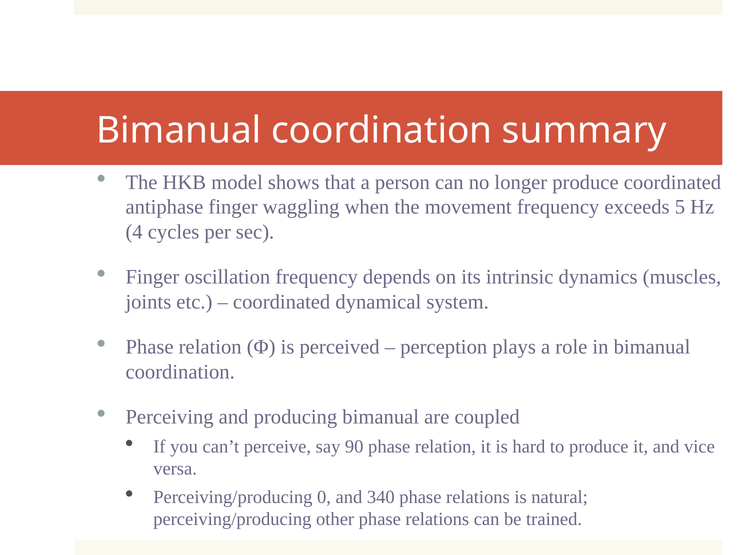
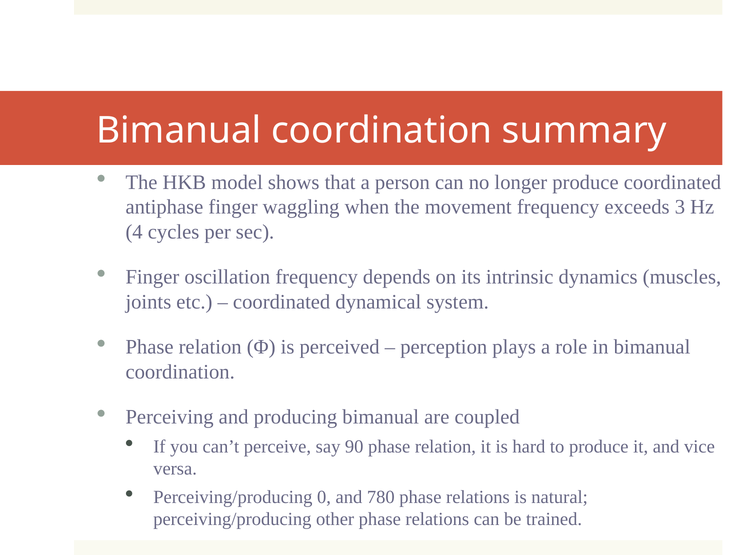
5: 5 -> 3 (680, 207)
340: 340 -> 780 (381, 498)
